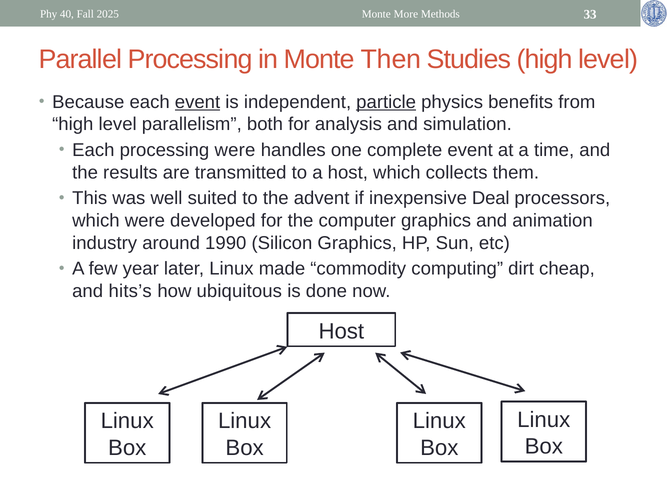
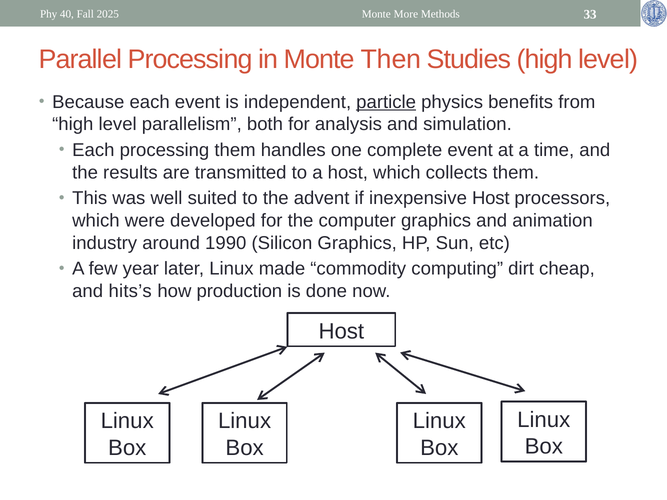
event underline: present -> none (197, 102)
processing were: were -> them (235, 150)
inexpensive Deal: Deal -> Host (491, 198)
ubiquitous: ubiquitous -> production (239, 291)
